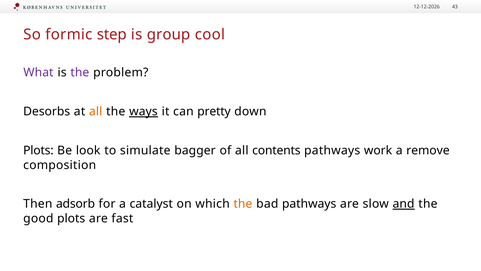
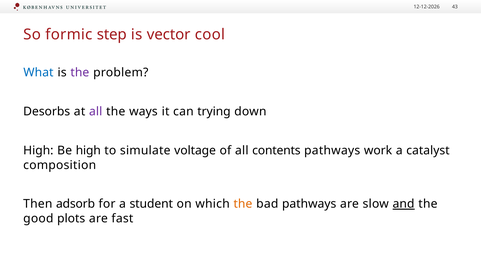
group: group -> vector (169, 35)
What colour: purple -> blue (38, 73)
all colour: orange -> purple (96, 111)
ways underline: present -> none (143, 111)
pretty: pretty -> trying (214, 111)
Plots: Plots -> High (38, 150)
Be look: look -> high (88, 150)
bagger: bagger -> voltage (195, 150)
remove: remove -> catalyst (428, 150)
catalyst: catalyst -> student (151, 204)
